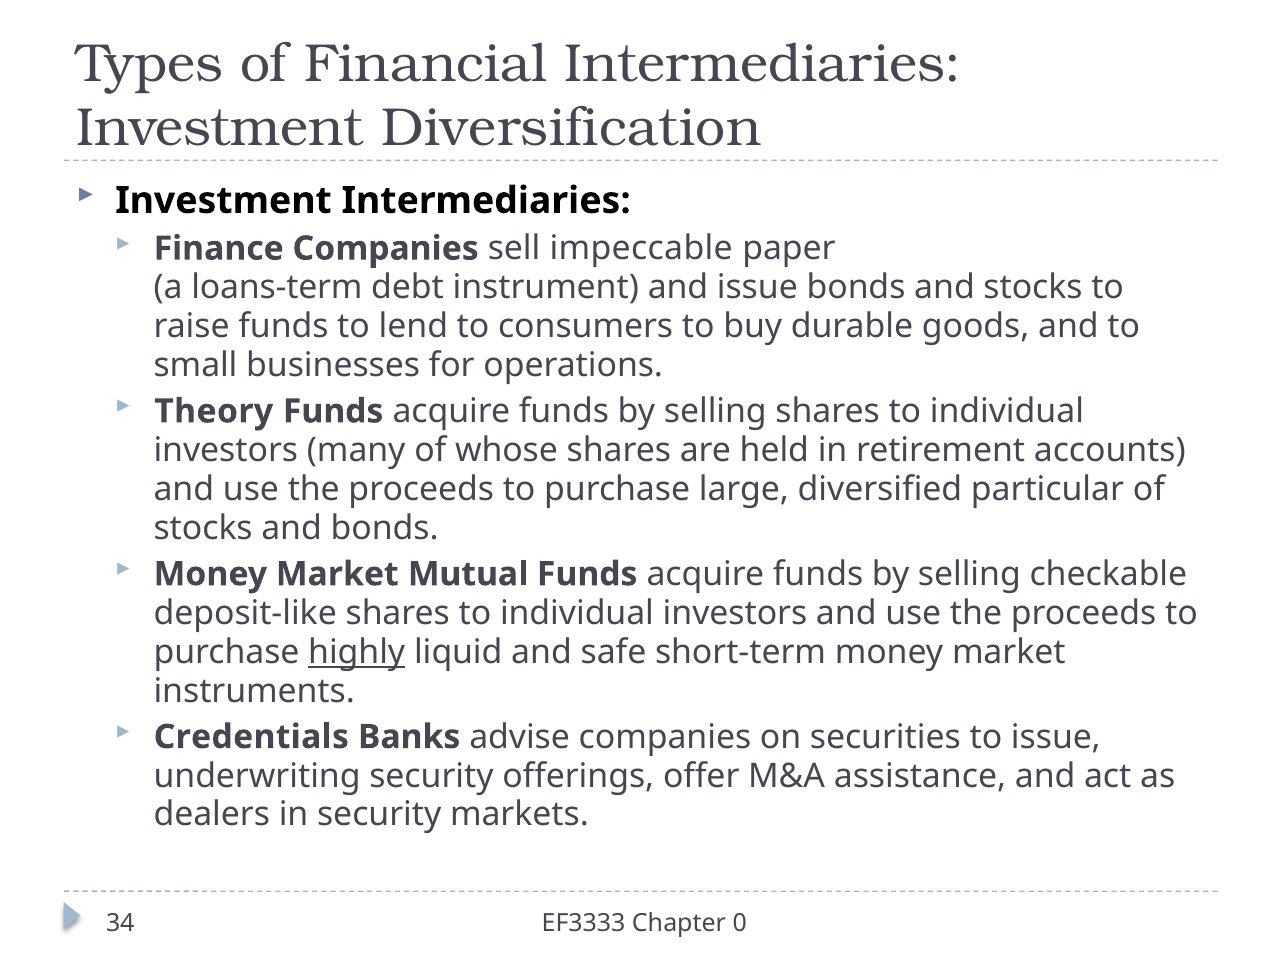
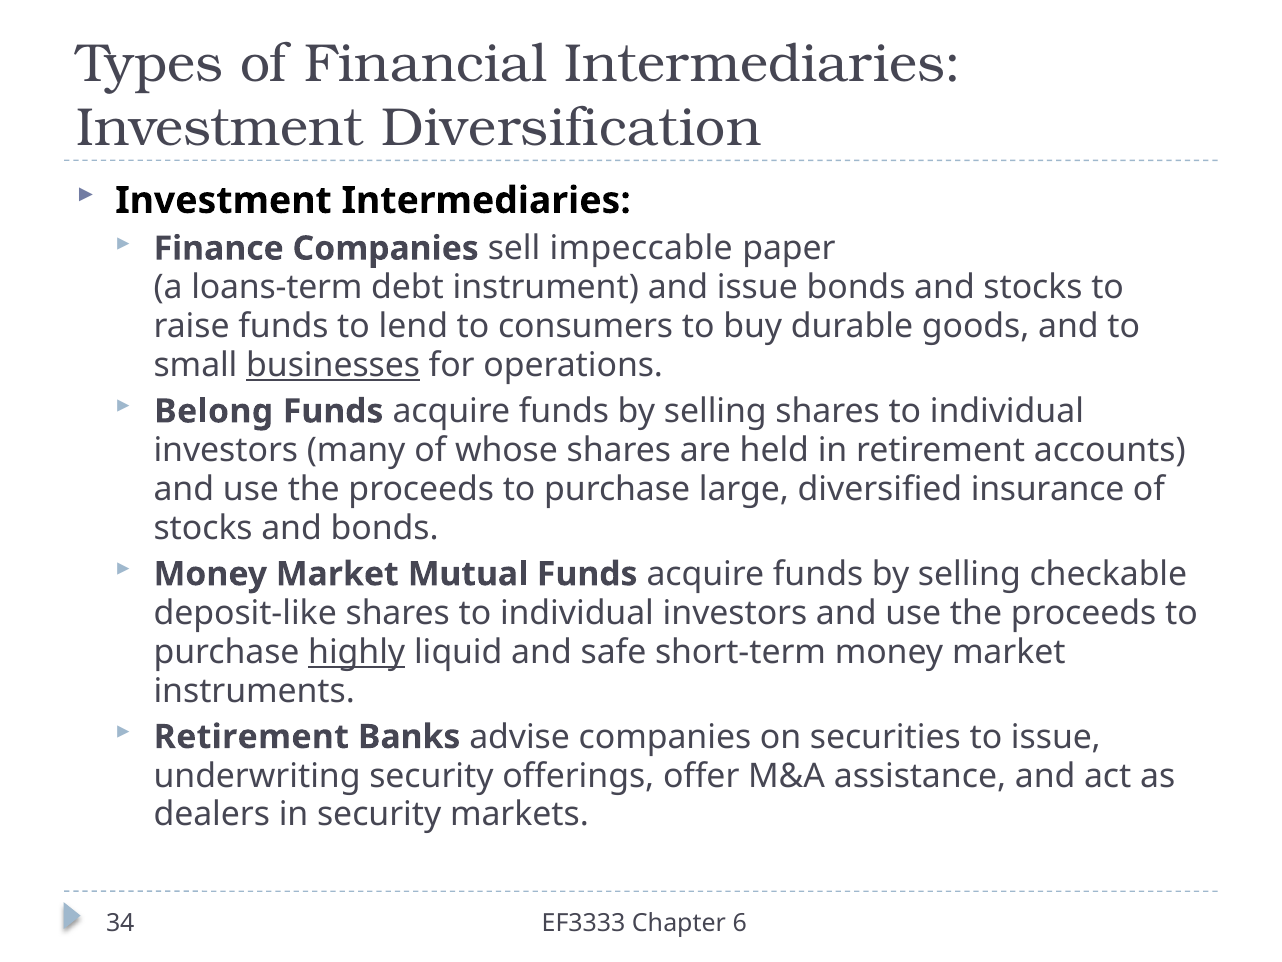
businesses underline: none -> present (333, 365)
Theory: Theory -> Belong (214, 411)
particular: particular -> insurance (1048, 489)
Credentials: Credentials -> Retirement (251, 737)
0: 0 -> 6 (740, 923)
